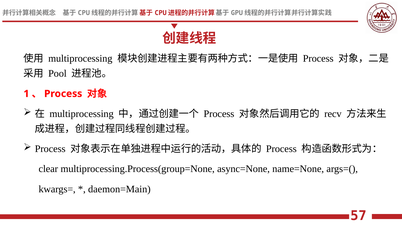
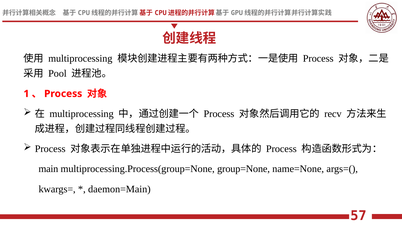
clear: clear -> main (48, 169)
async=None: async=None -> group=None (244, 169)
